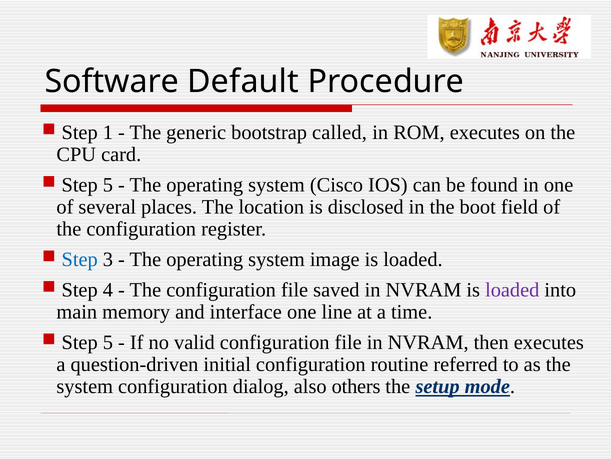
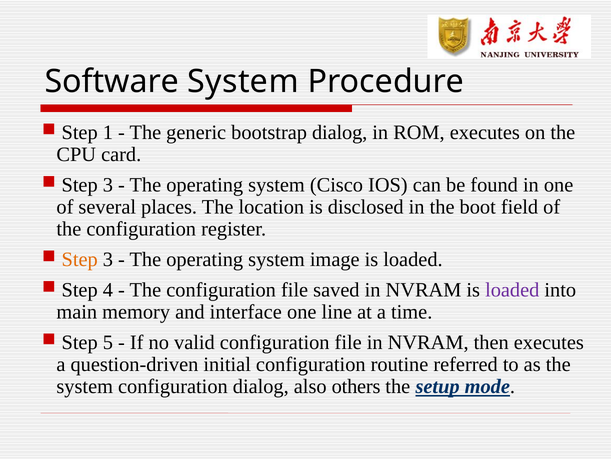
Software Default: Default -> System (243, 81)
bootstrap called: called -> dialog (340, 132)
5: 5 -> 3 (108, 185)
Step colour: blue -> orange (80, 259)
